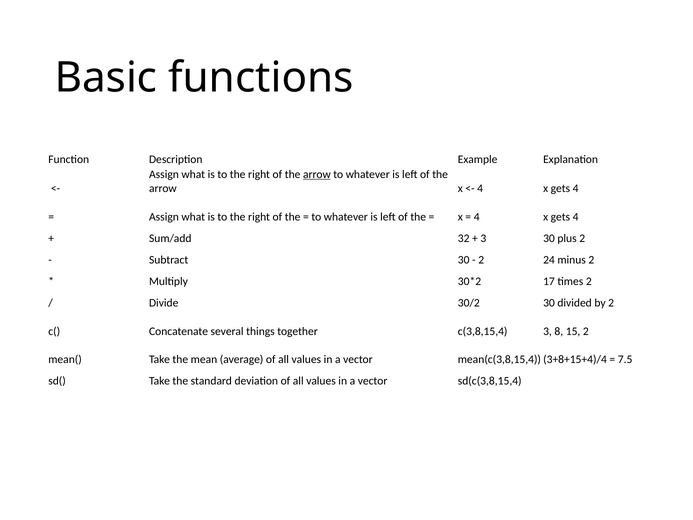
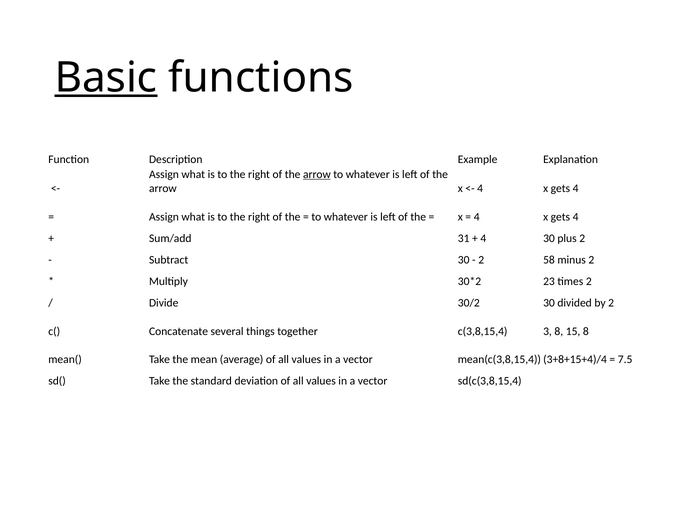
Basic underline: none -> present (106, 78)
32: 32 -> 31 (464, 238)
3: 3 -> 4 (483, 238)
24: 24 -> 58 (549, 260)
17: 17 -> 23 (549, 281)
15 2: 2 -> 8 (586, 331)
